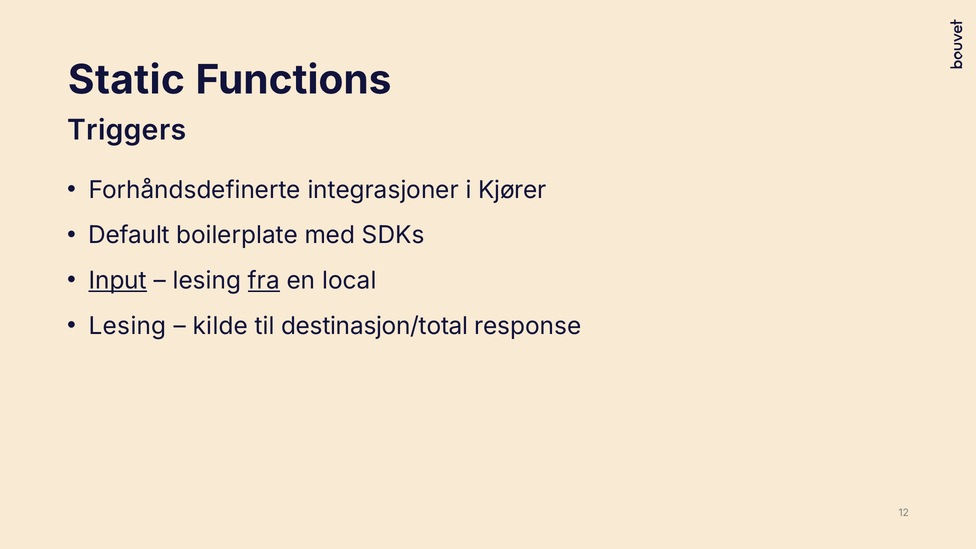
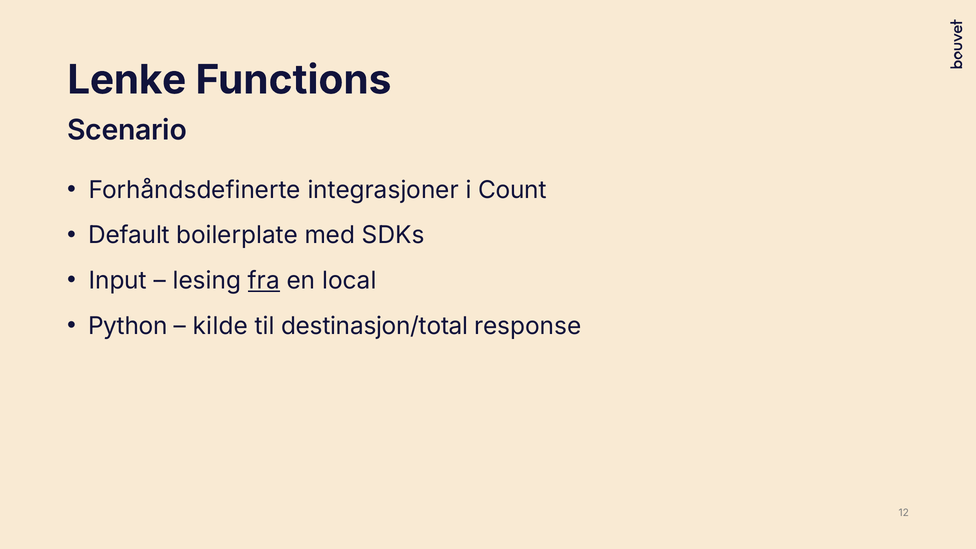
Static: Static -> Lenke (127, 80)
Triggers: Triggers -> Scenario (127, 130)
Kjører: Kjører -> Count (512, 190)
Input underline: present -> none (118, 281)
Lesing: Lesing -> Python (128, 326)
